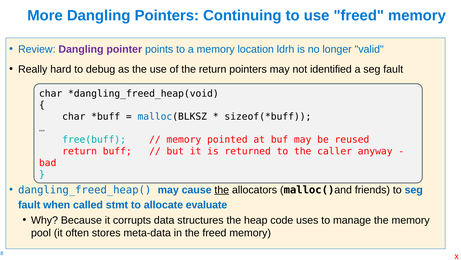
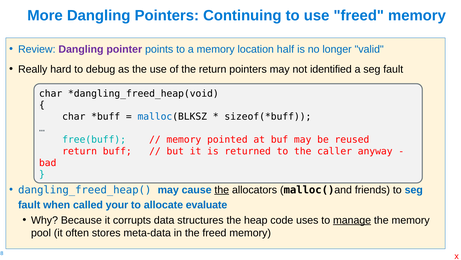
ldrh: ldrh -> half (285, 49)
stmt: stmt -> your (117, 205)
manage underline: none -> present (352, 220)
